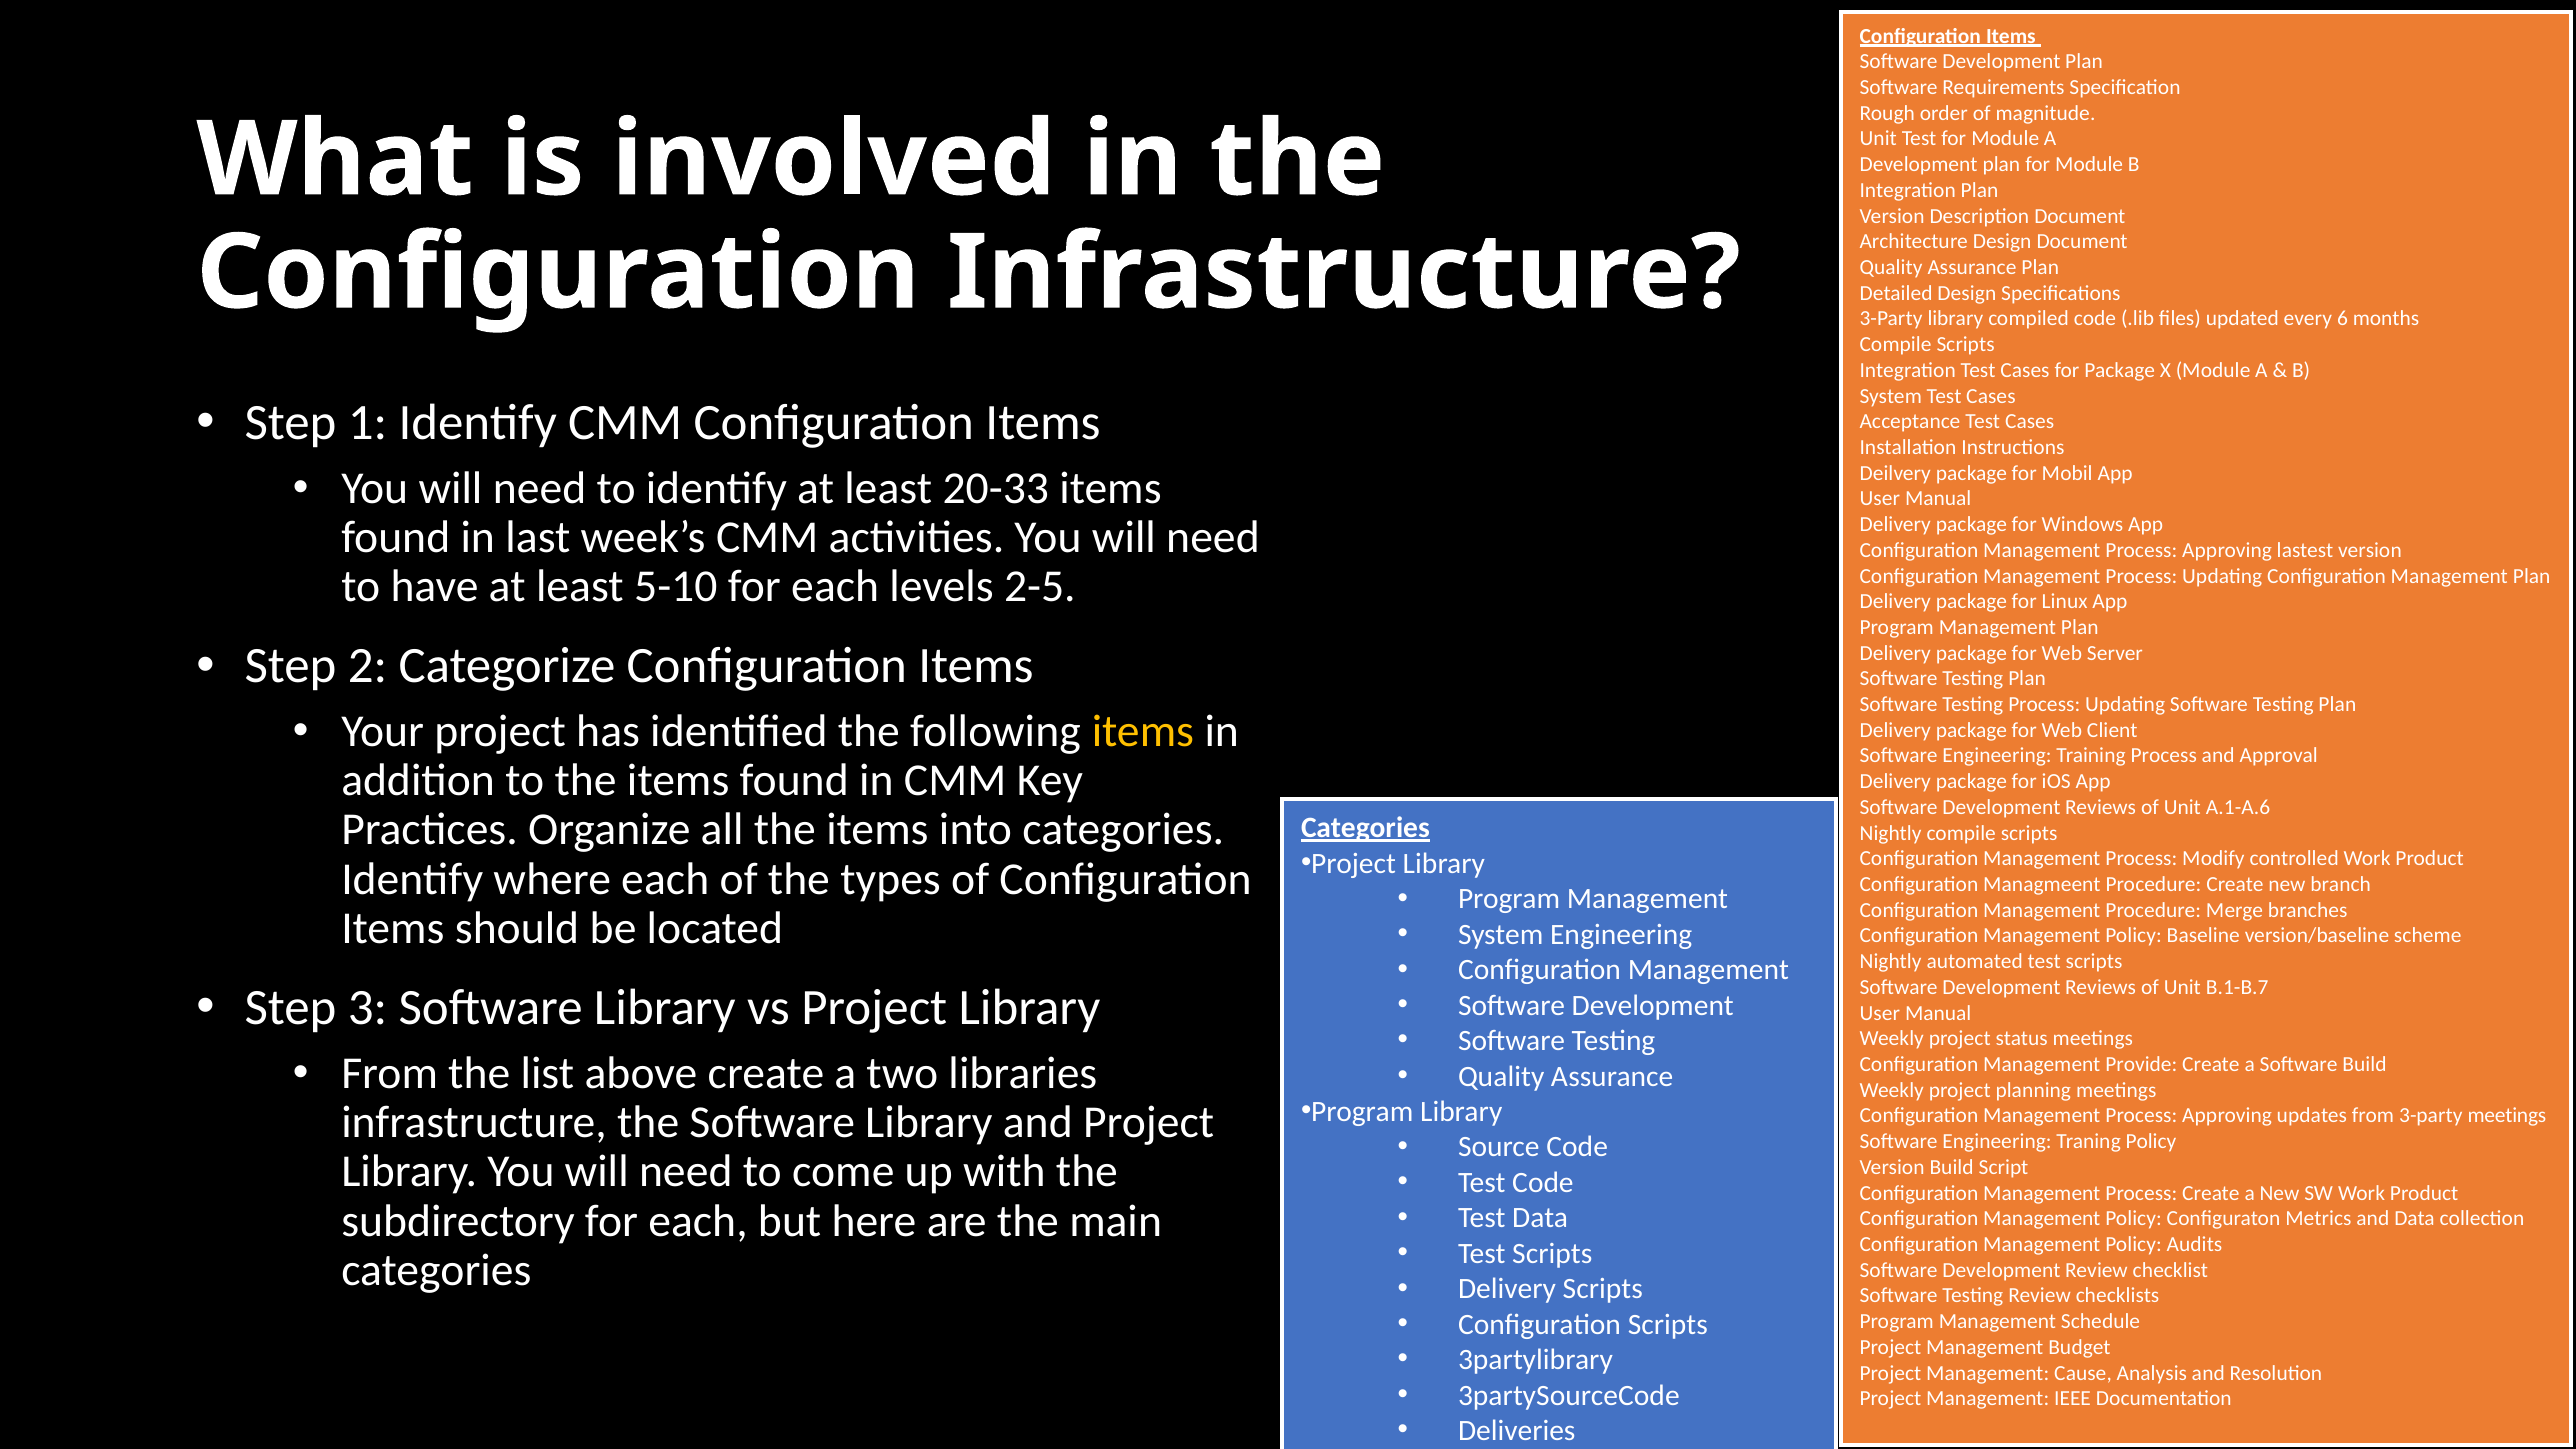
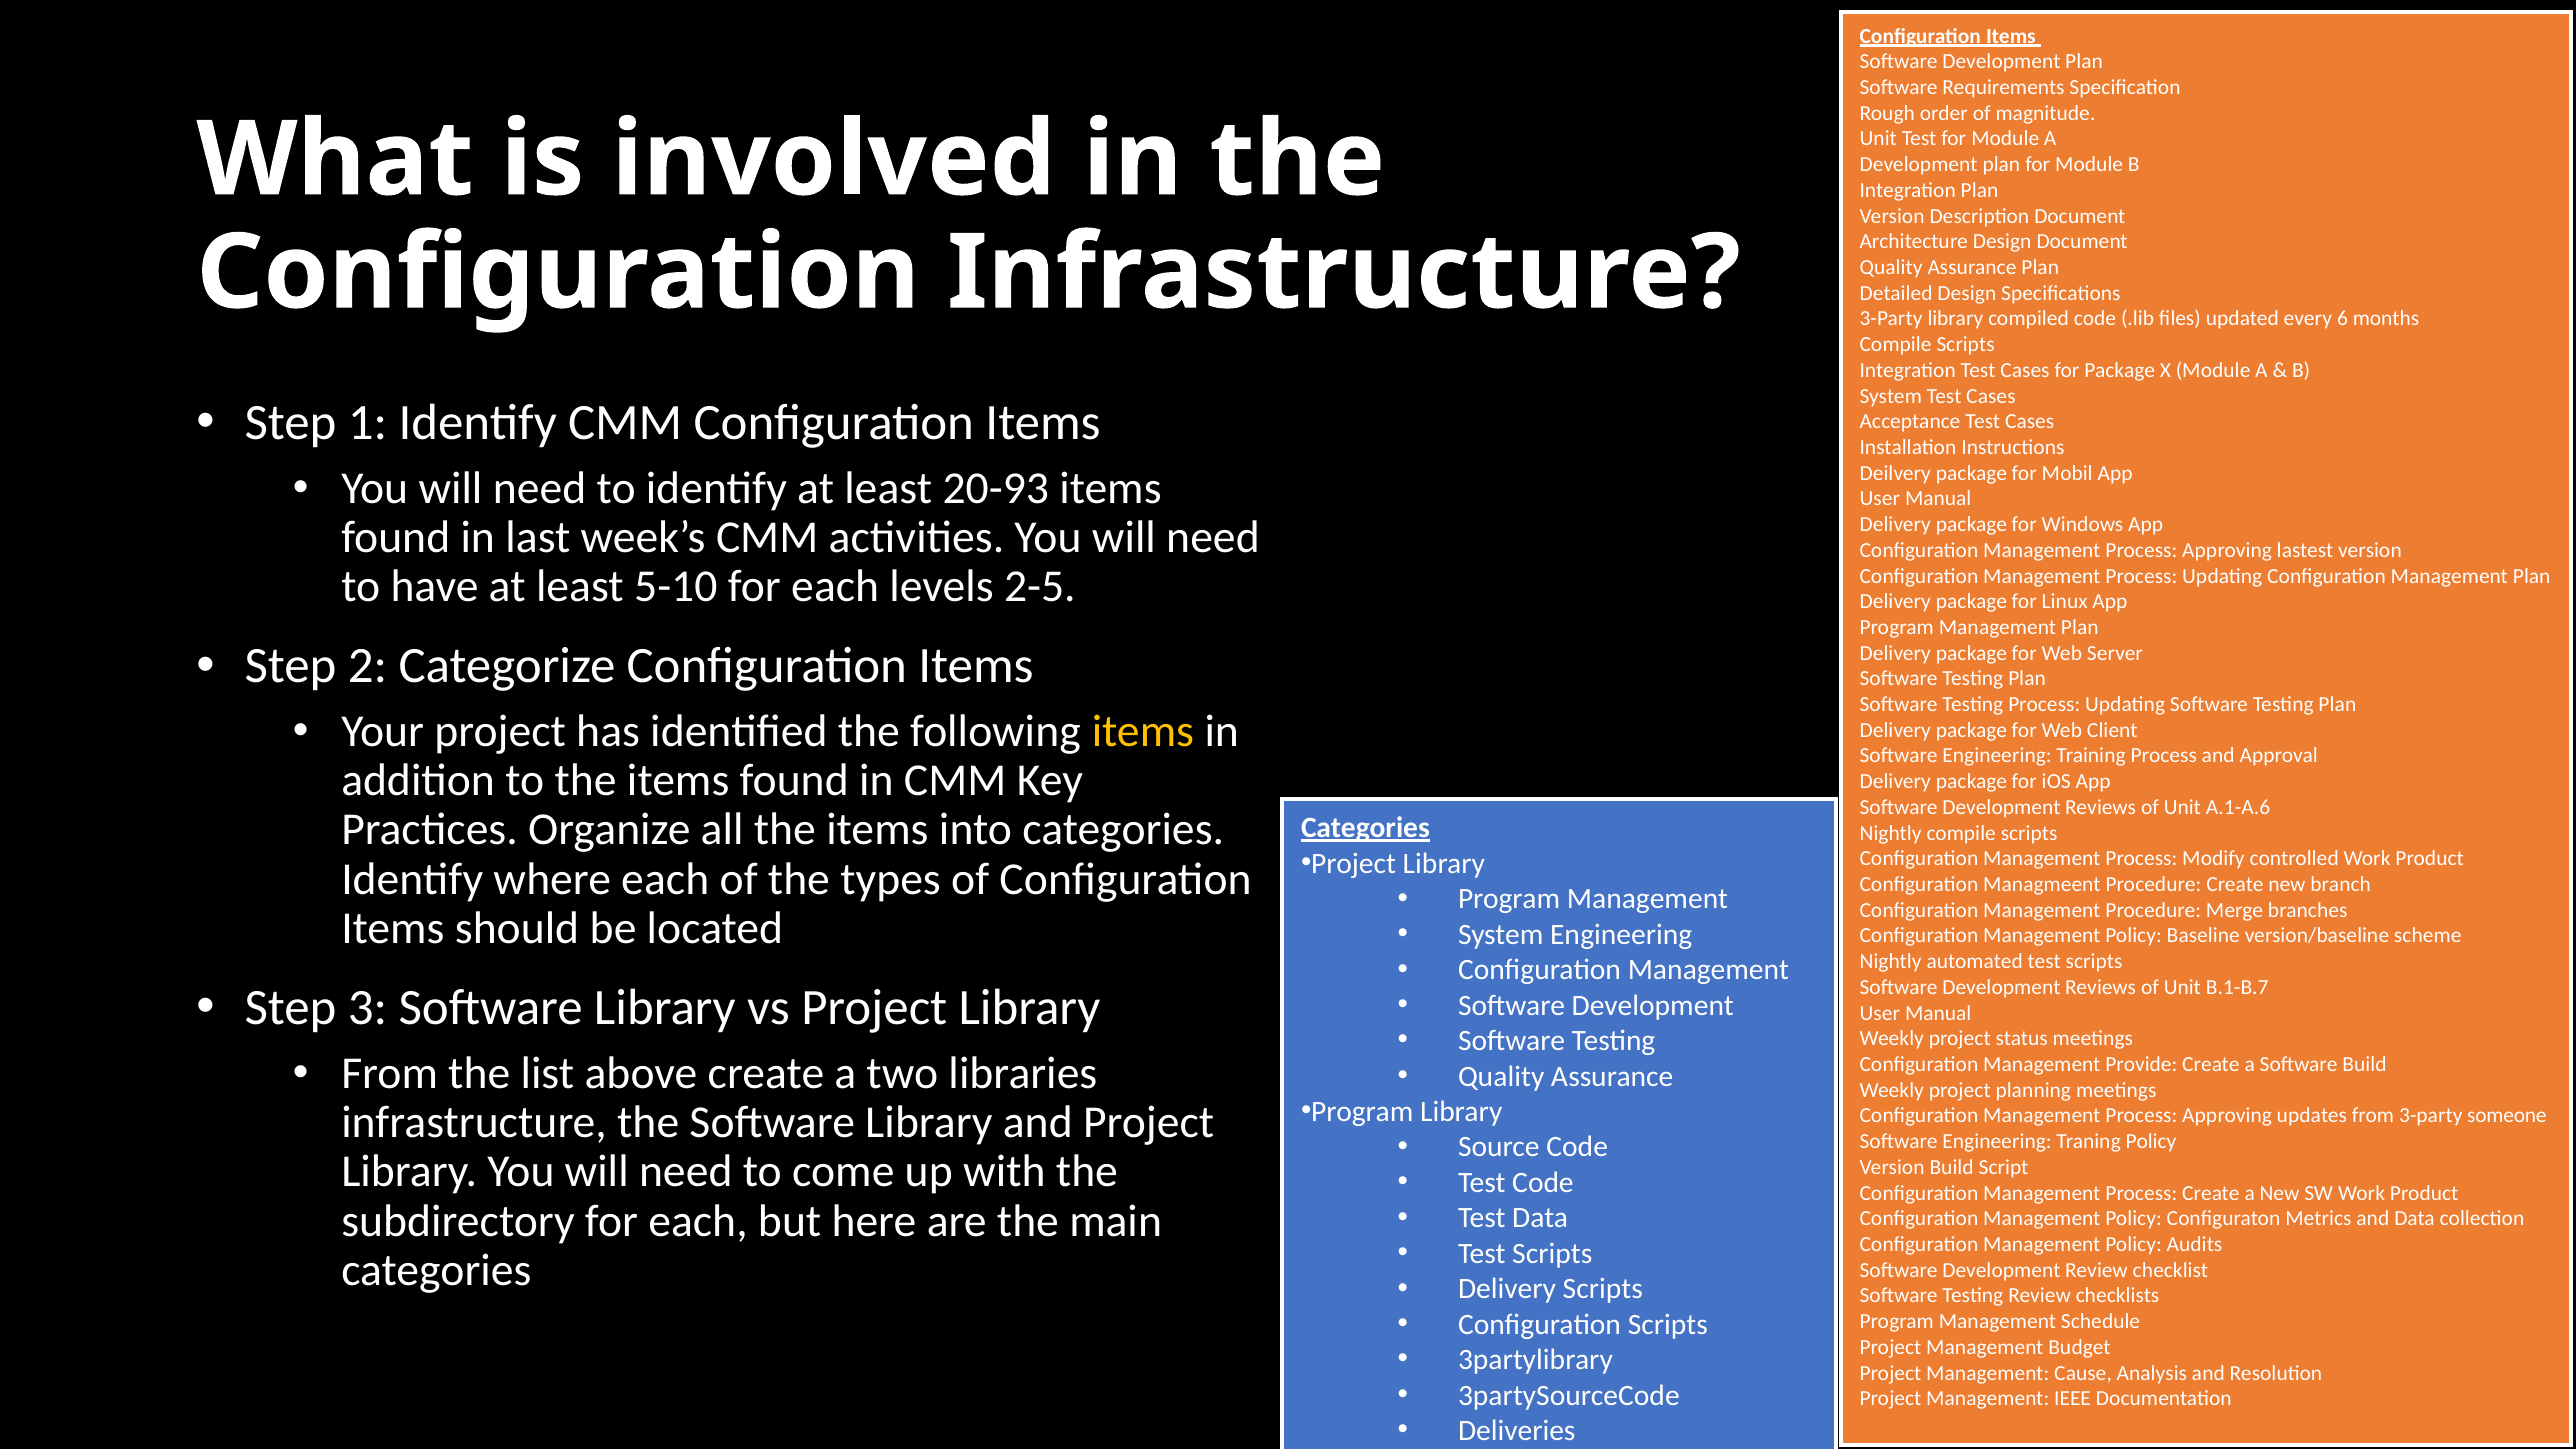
20-33: 20-33 -> 20-93 (996, 488)
3-party meetings: meetings -> someone (2507, 1116)
